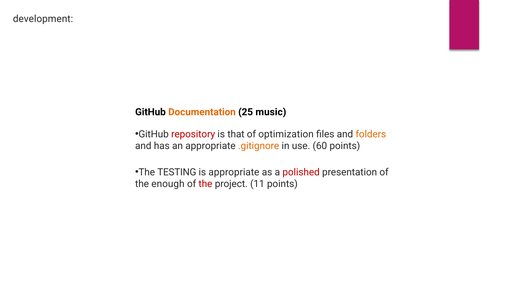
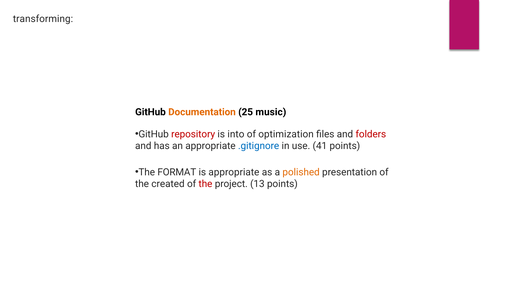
development: development -> transforming (43, 19)
that: that -> into (236, 134)
folders colour: orange -> red (371, 134)
.gitignore colour: orange -> blue (259, 146)
60: 60 -> 41 (320, 146)
TESTING: TESTING -> FORMAT (177, 172)
polished colour: red -> orange (301, 172)
enough: enough -> created (168, 184)
11: 11 -> 13 (257, 184)
